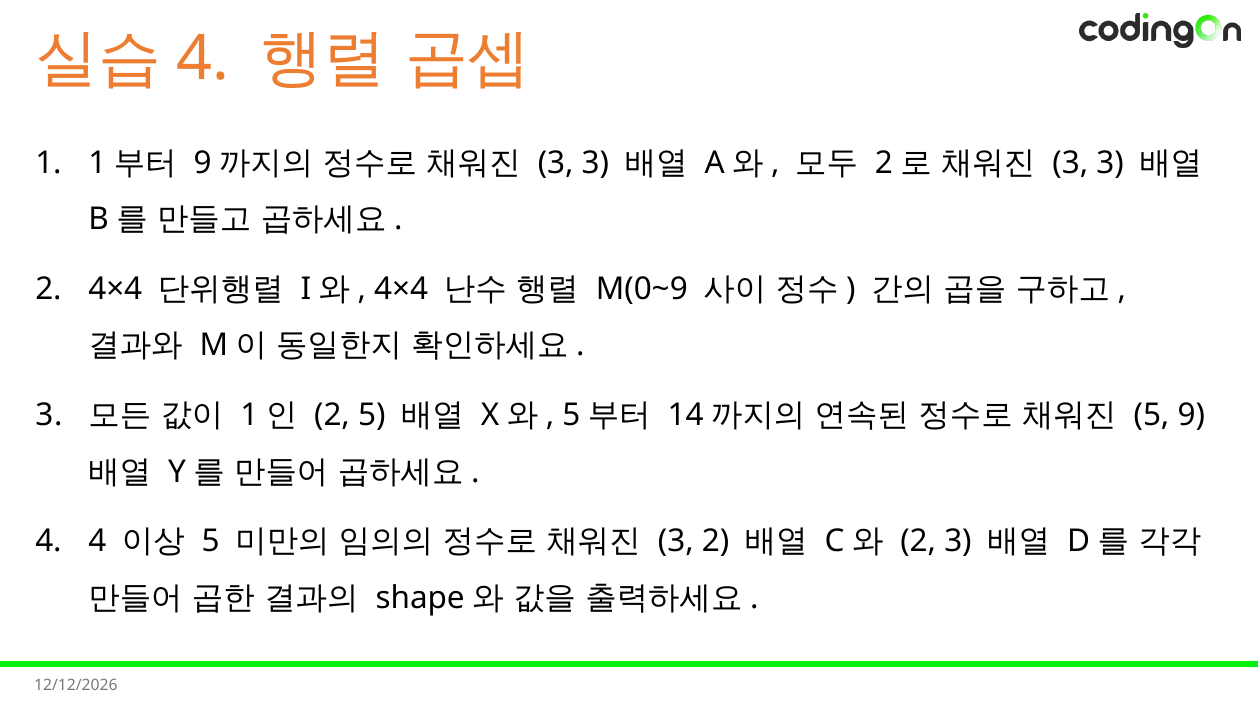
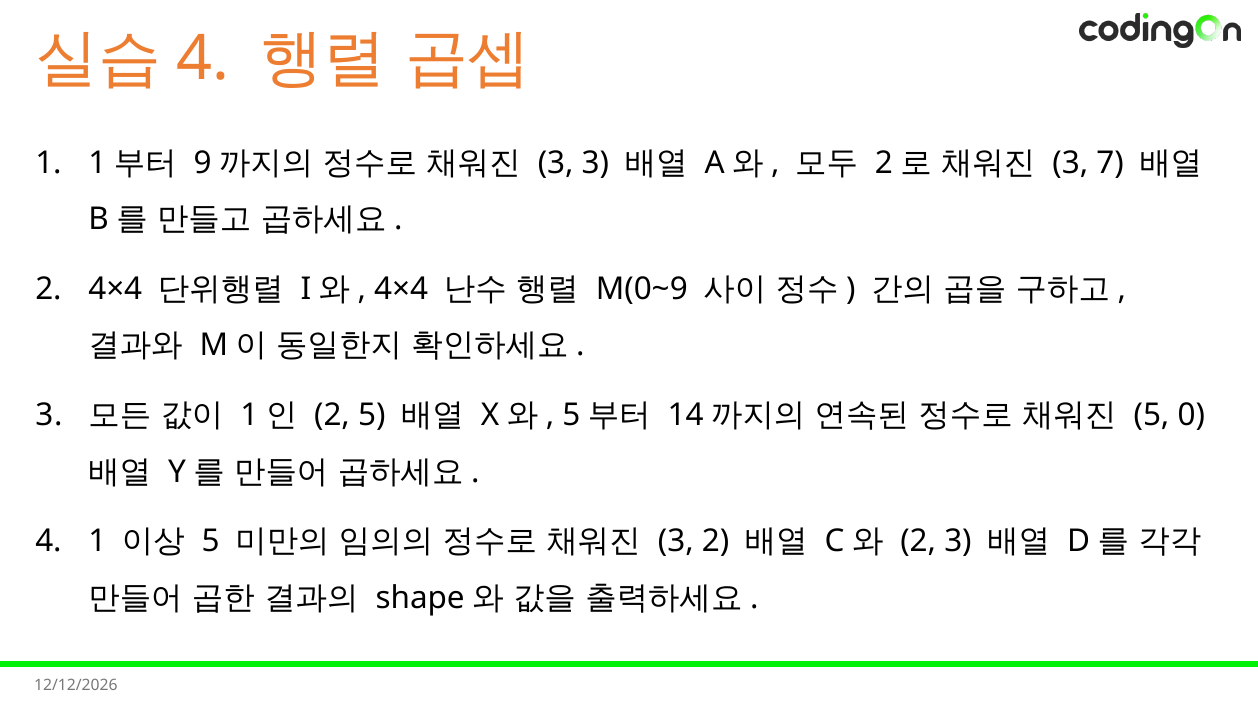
3: 3 -> 7 (1110, 163)
5 9: 9 -> 0 (1191, 416)
4: 4 -> 1 (97, 542)
